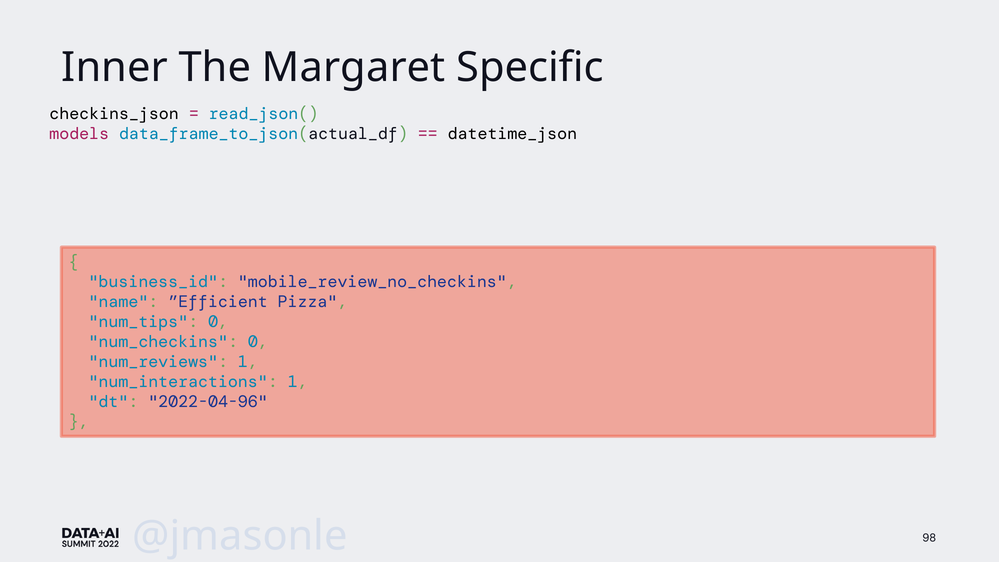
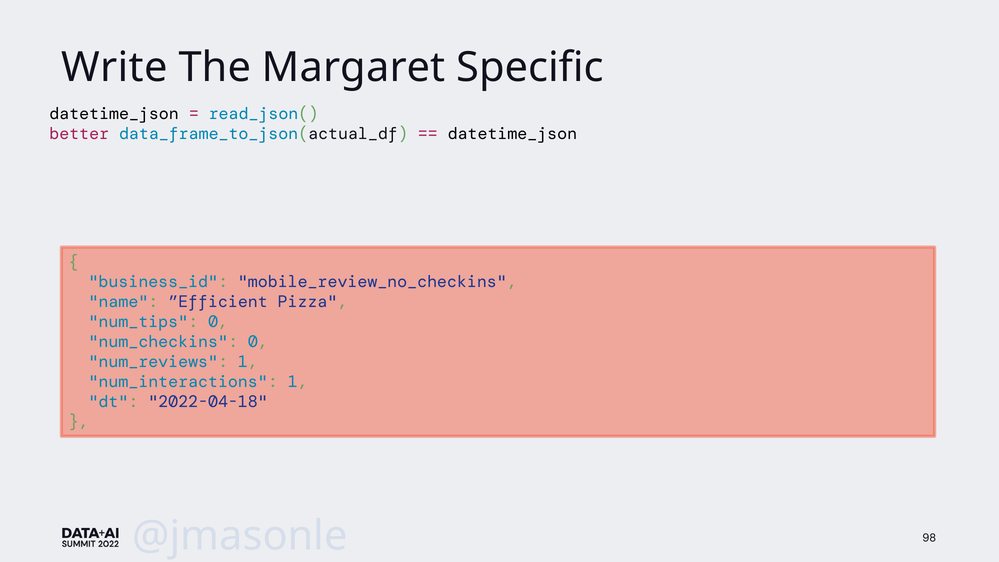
Inner: Inner -> Write (115, 68)
checkins_json: checkins_json -> datetime_json (114, 114)
models: models -> better (79, 134)
2022-04-96: 2022-04-96 -> 2022-04-18 (208, 402)
